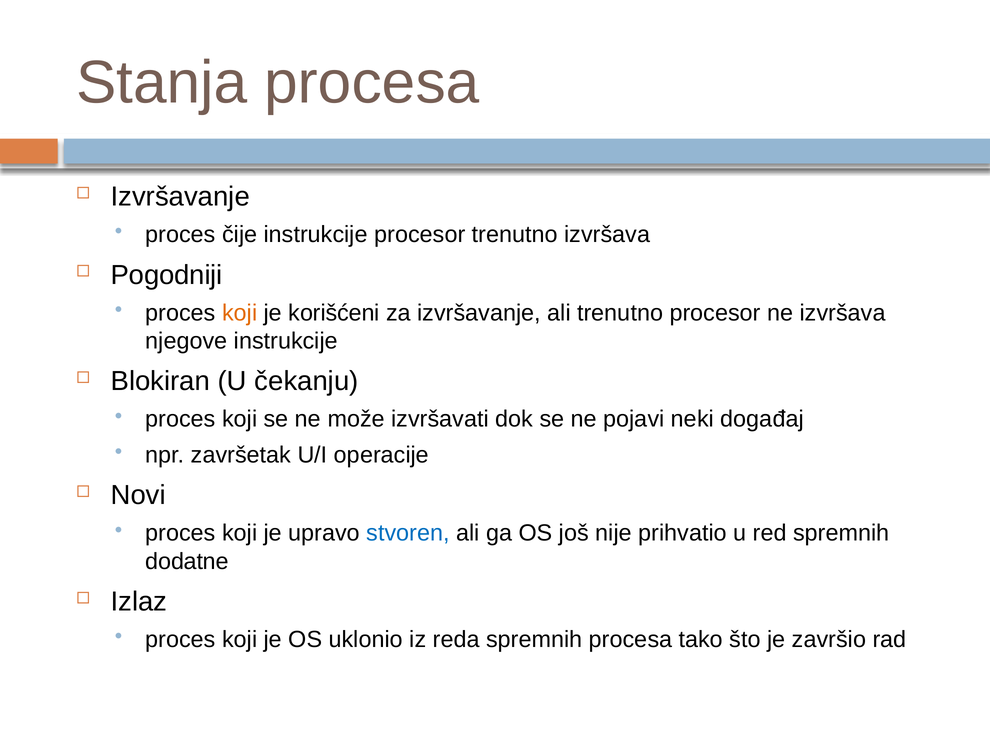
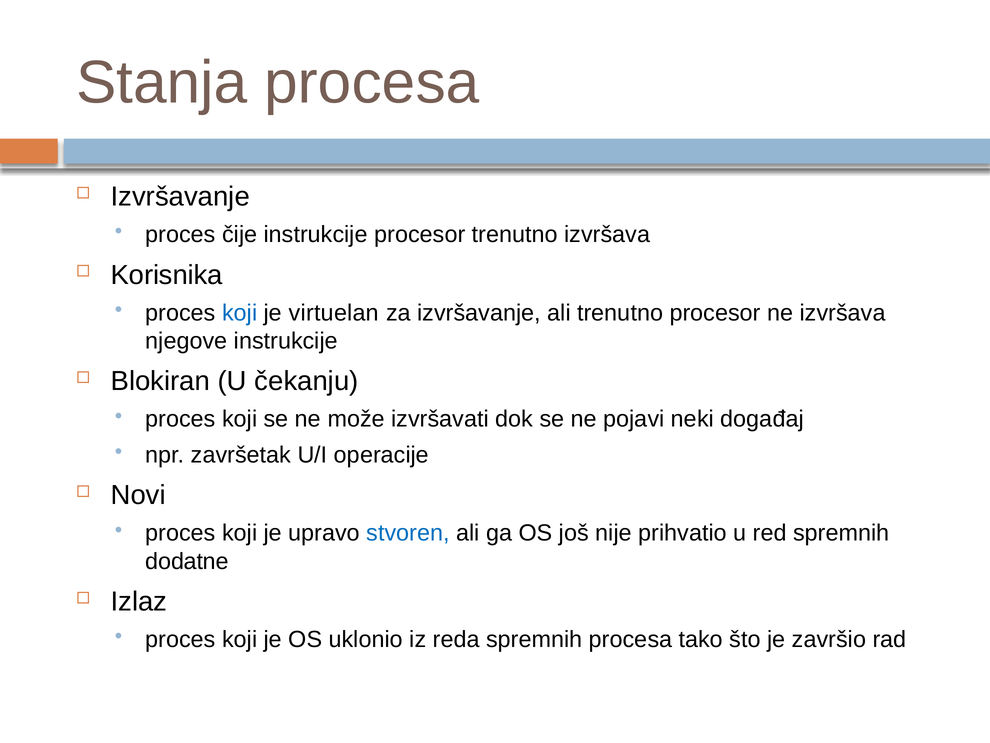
Pogodniji: Pogodniji -> Korisnika (167, 275)
koji colour: orange -> blue (240, 313)
korišćeni: korišćeni -> virtuelan (334, 313)
